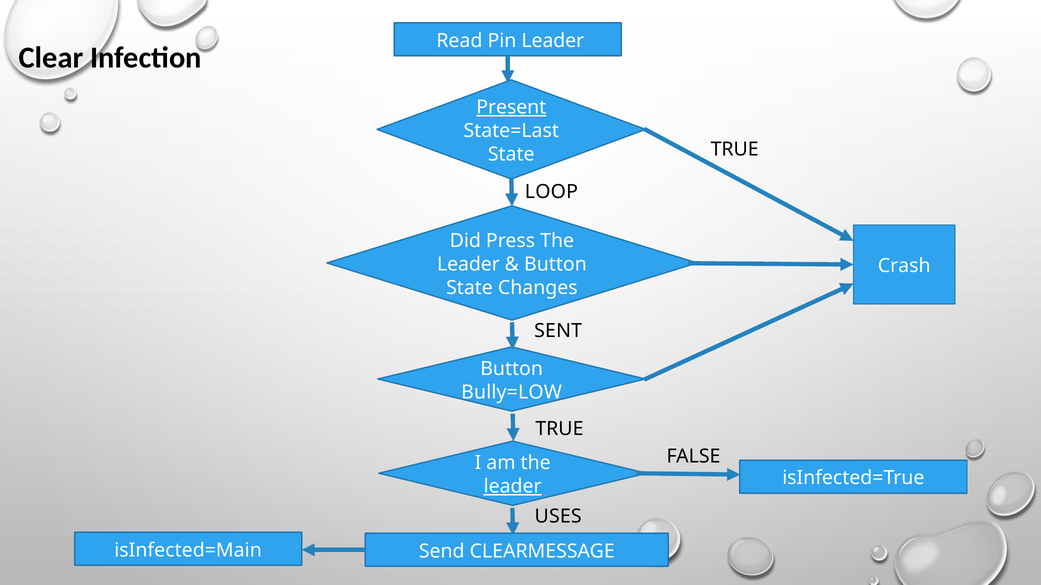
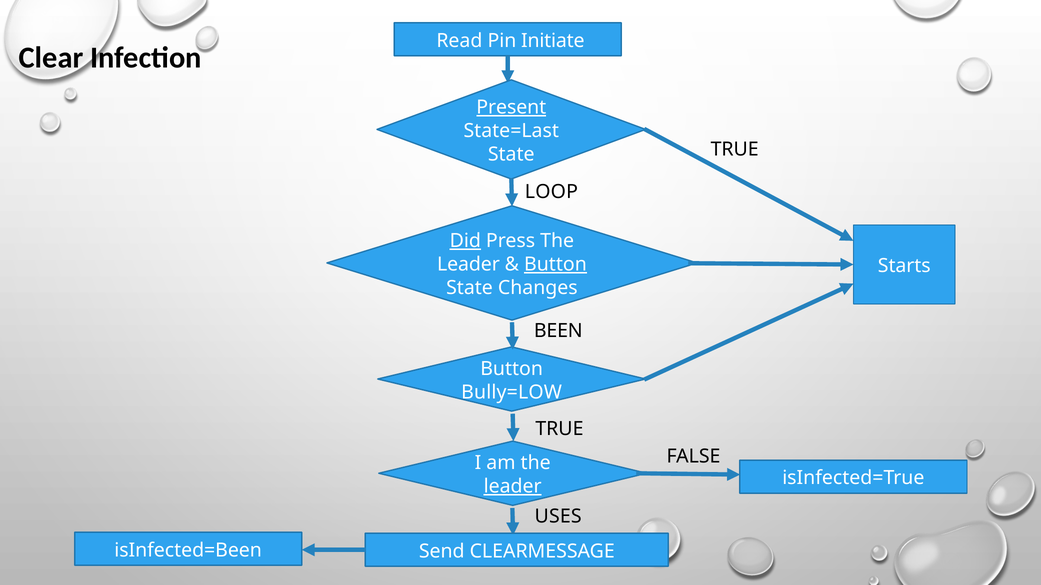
Pin Leader: Leader -> Initiate (553, 41)
Did underline: none -> present (465, 241)
Button underline: none -> present (555, 265)
Crash: Crash -> Starts (904, 266)
SENT: SENT -> BEEN (558, 331)
isInfected=Main: isInfected=Main -> isInfected=Been (188, 551)
